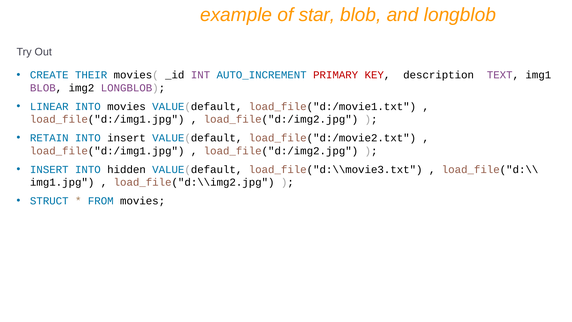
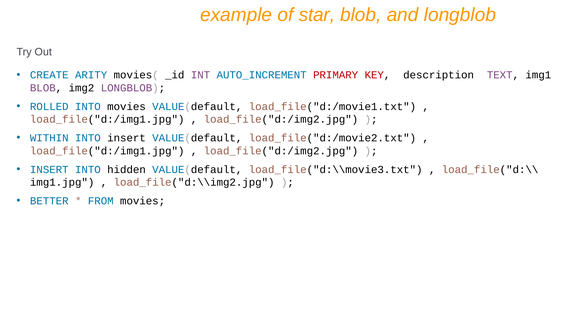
THEIR: THEIR -> ARITY (91, 75)
LINEAR: LINEAR -> ROLLED (49, 106)
RETAIN: RETAIN -> WITHIN (49, 138)
STRUCT: STRUCT -> BETTER (49, 201)
